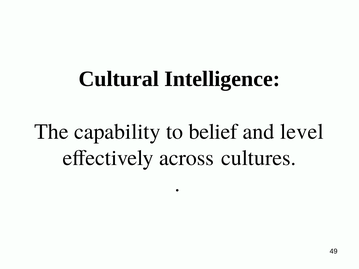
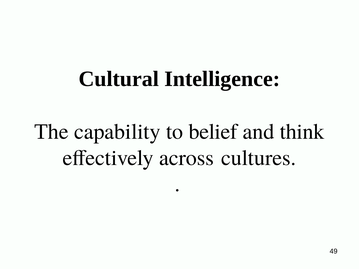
level: level -> think (302, 132)
